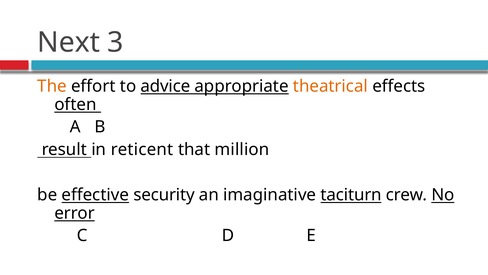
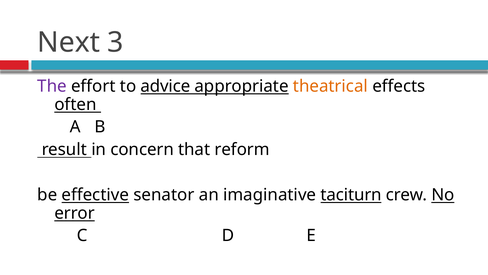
The colour: orange -> purple (52, 86)
reticent: reticent -> concern (142, 149)
million: million -> reform (242, 149)
security: security -> senator (164, 194)
